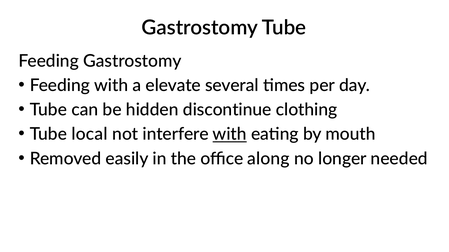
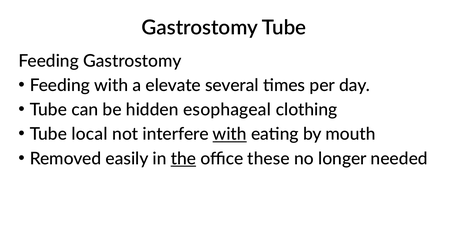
discontinue: discontinue -> esophageal (227, 110)
the underline: none -> present (183, 159)
along: along -> these (268, 159)
